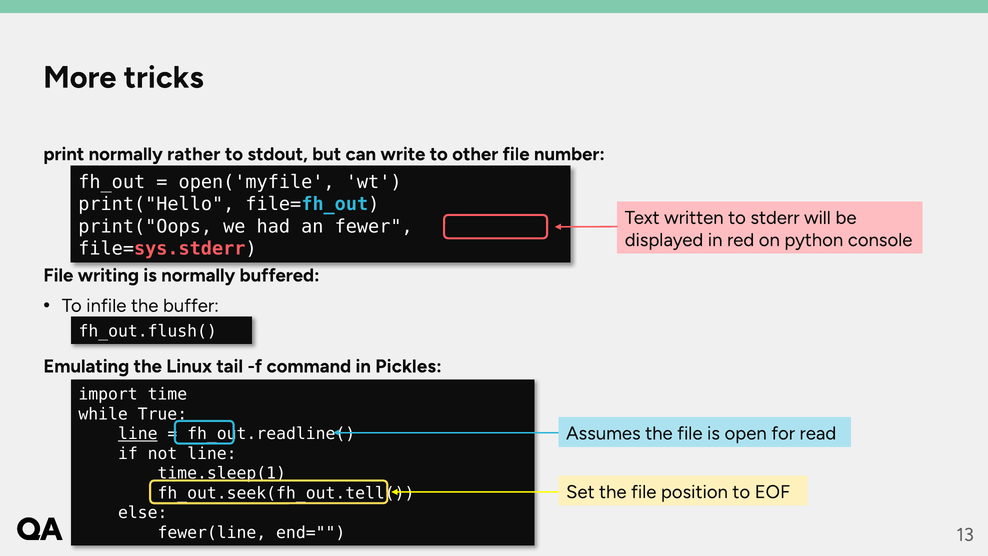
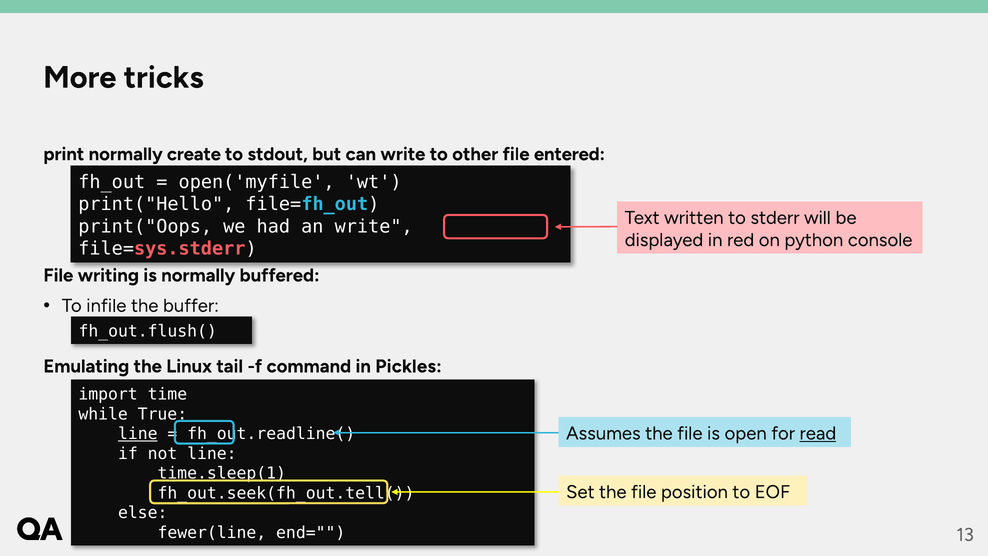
rather: rather -> create (194, 154)
number: number -> entered (570, 154)
an fewer: fewer -> write (374, 226)
read underline: none -> present (818, 433)
